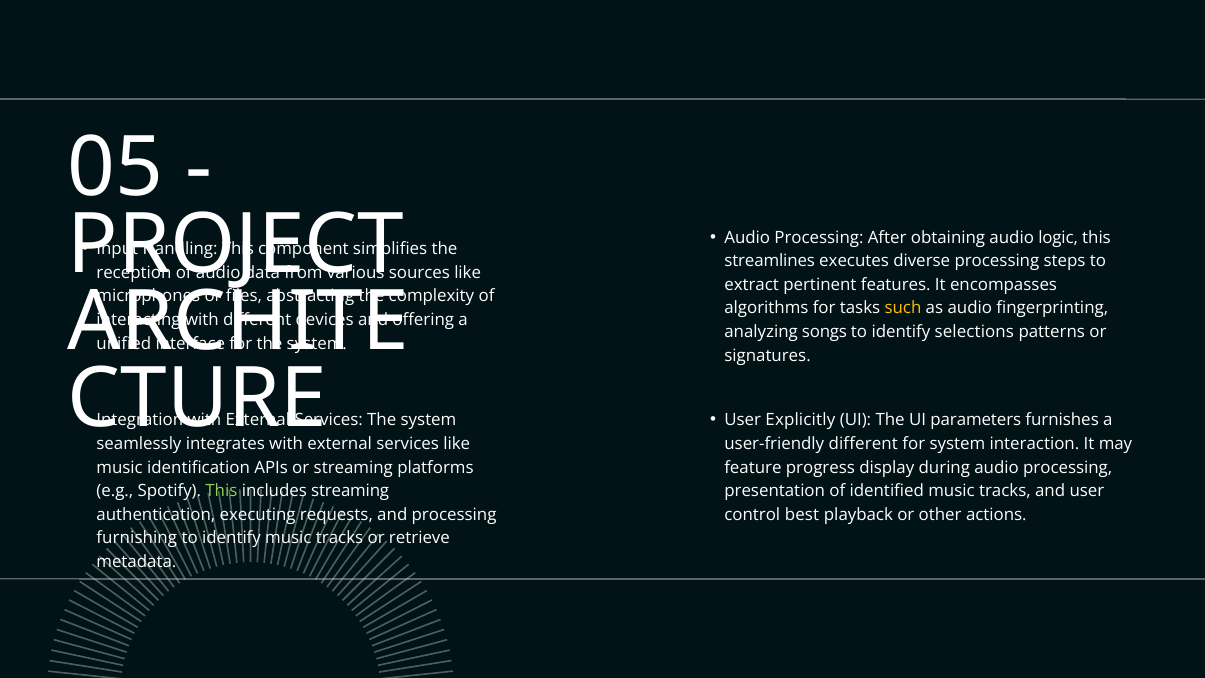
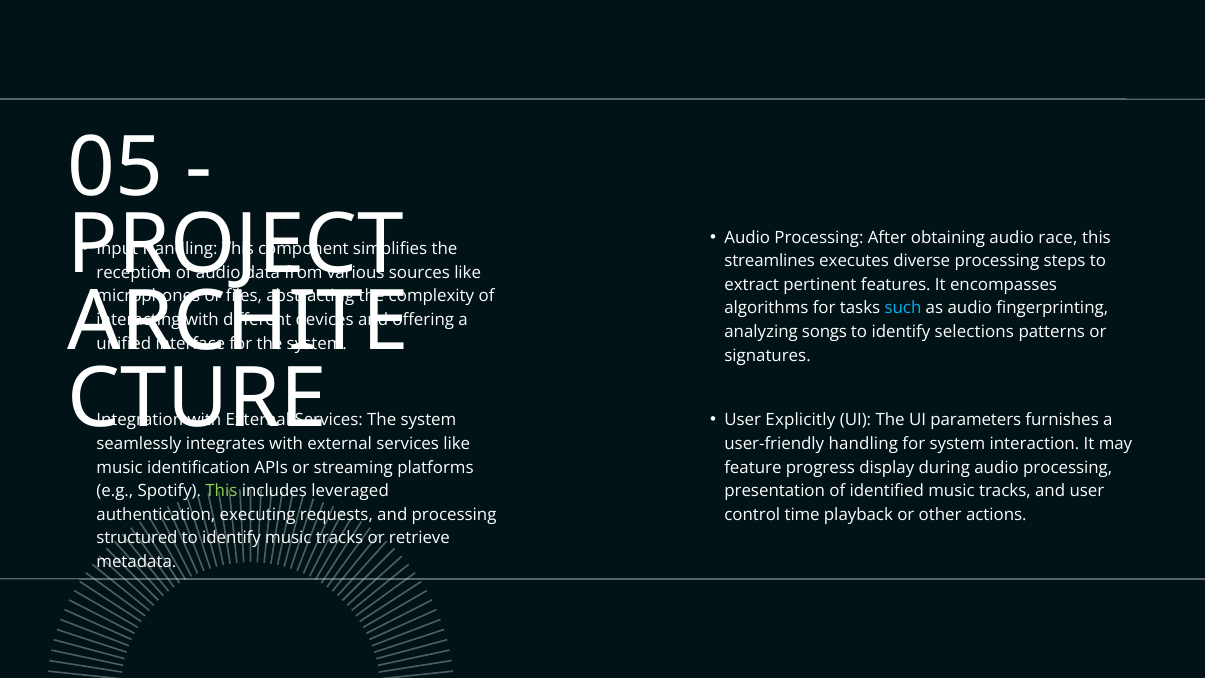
logic: logic -> race (1058, 237)
such colour: yellow -> light blue (903, 308)
user-friendly different: different -> handling (863, 444)
includes streaming: streaming -> leveraged (350, 491)
best: best -> time (802, 515)
furnishing: furnishing -> structured (137, 538)
